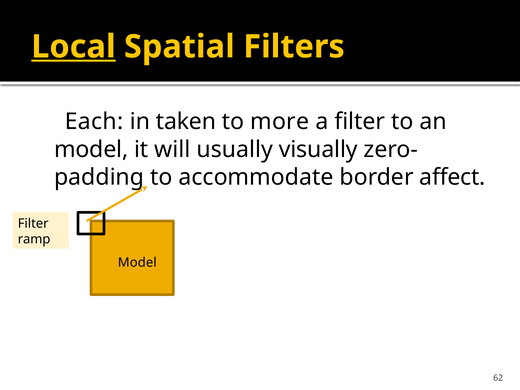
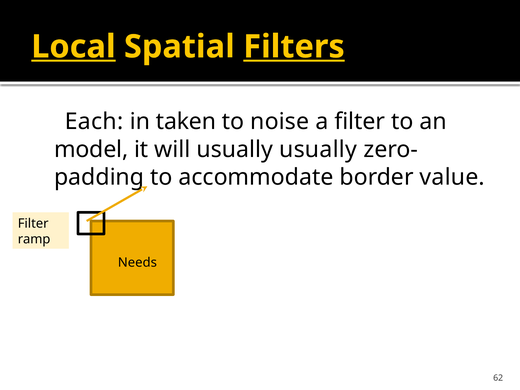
Filters underline: none -> present (294, 47)
more: more -> noise (280, 122)
usually visually: visually -> usually (318, 149)
affect: affect -> value (452, 177)
Model: Model -> Needs (137, 263)
